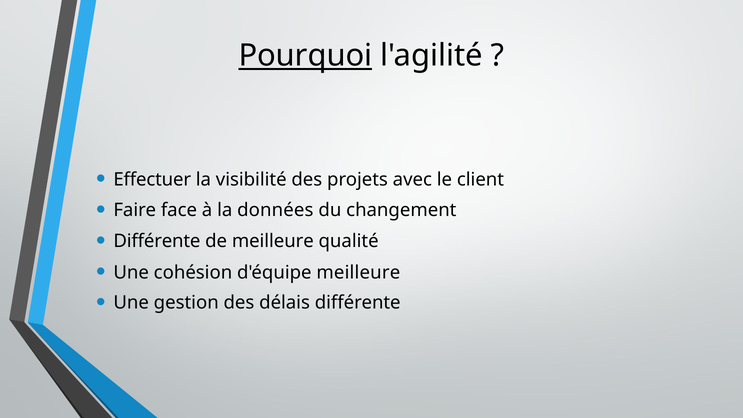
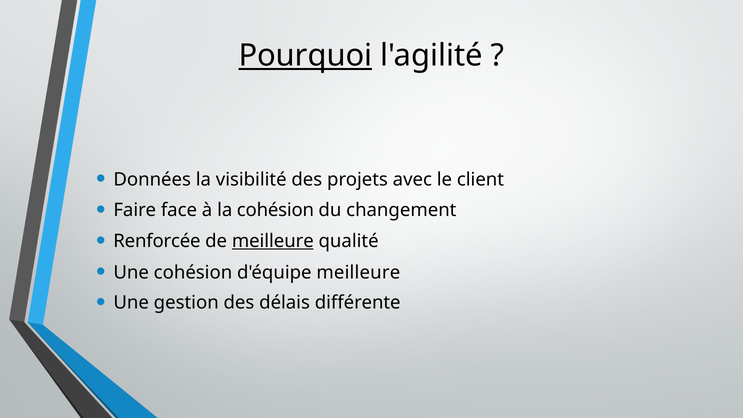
Effectuer: Effectuer -> Données (152, 179)
la données: données -> cohésion (275, 210)
Différente: Différente -> Renforcée (157, 241)
meilleure underline: none -> present (273, 241)
